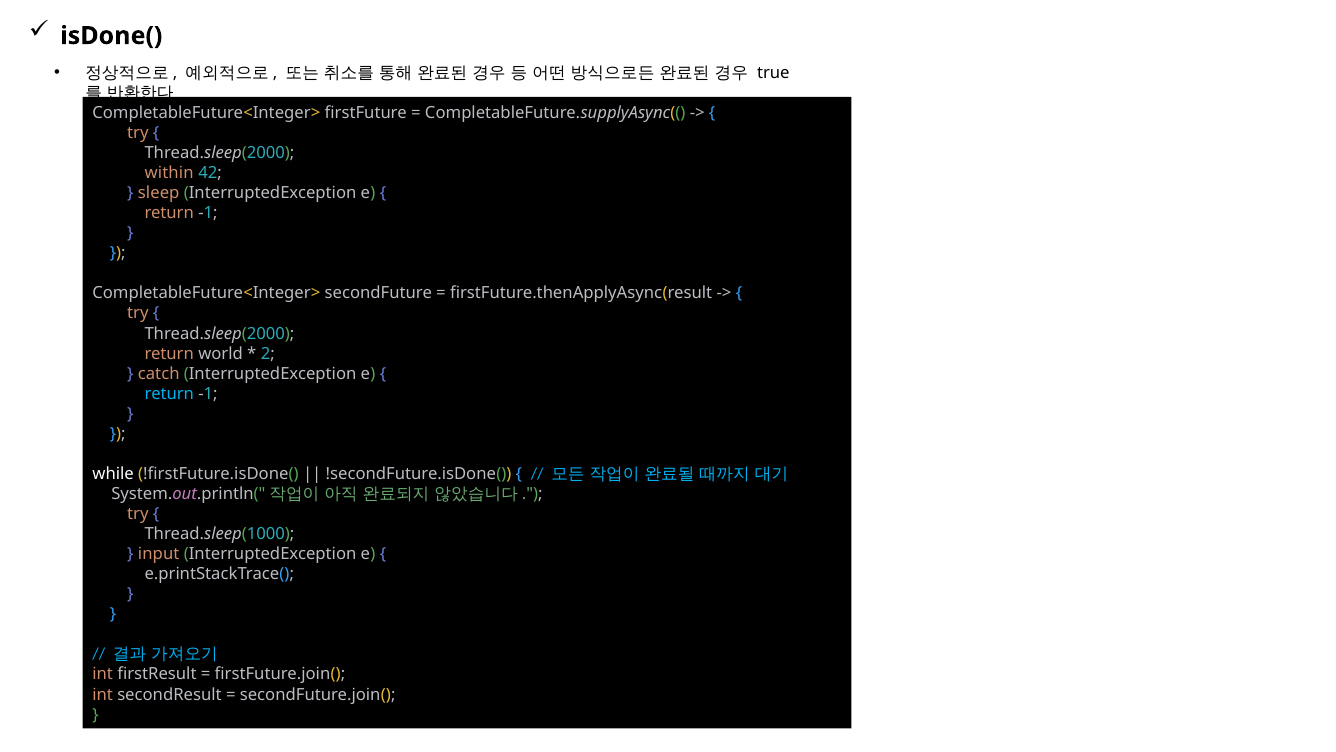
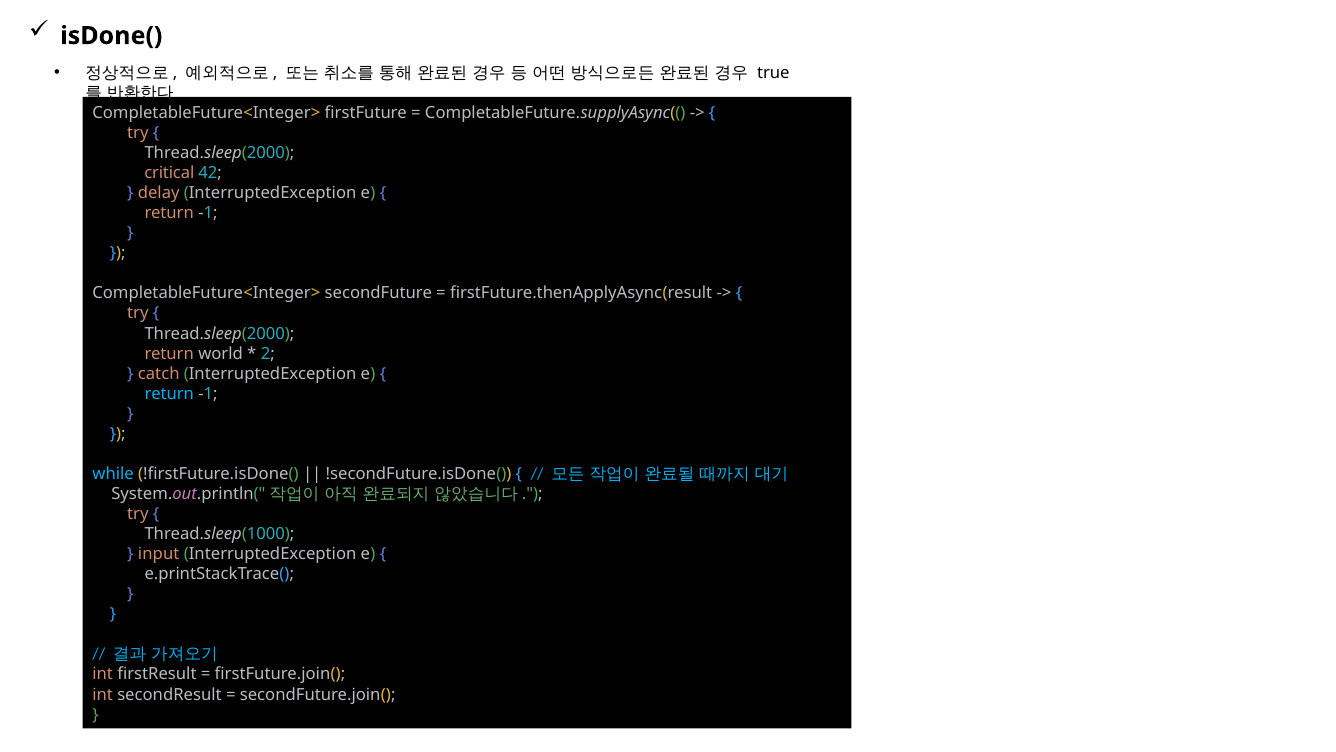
within: within -> critical (169, 173)
sleep: sleep -> delay (159, 193)
while colour: white -> light blue (113, 474)
